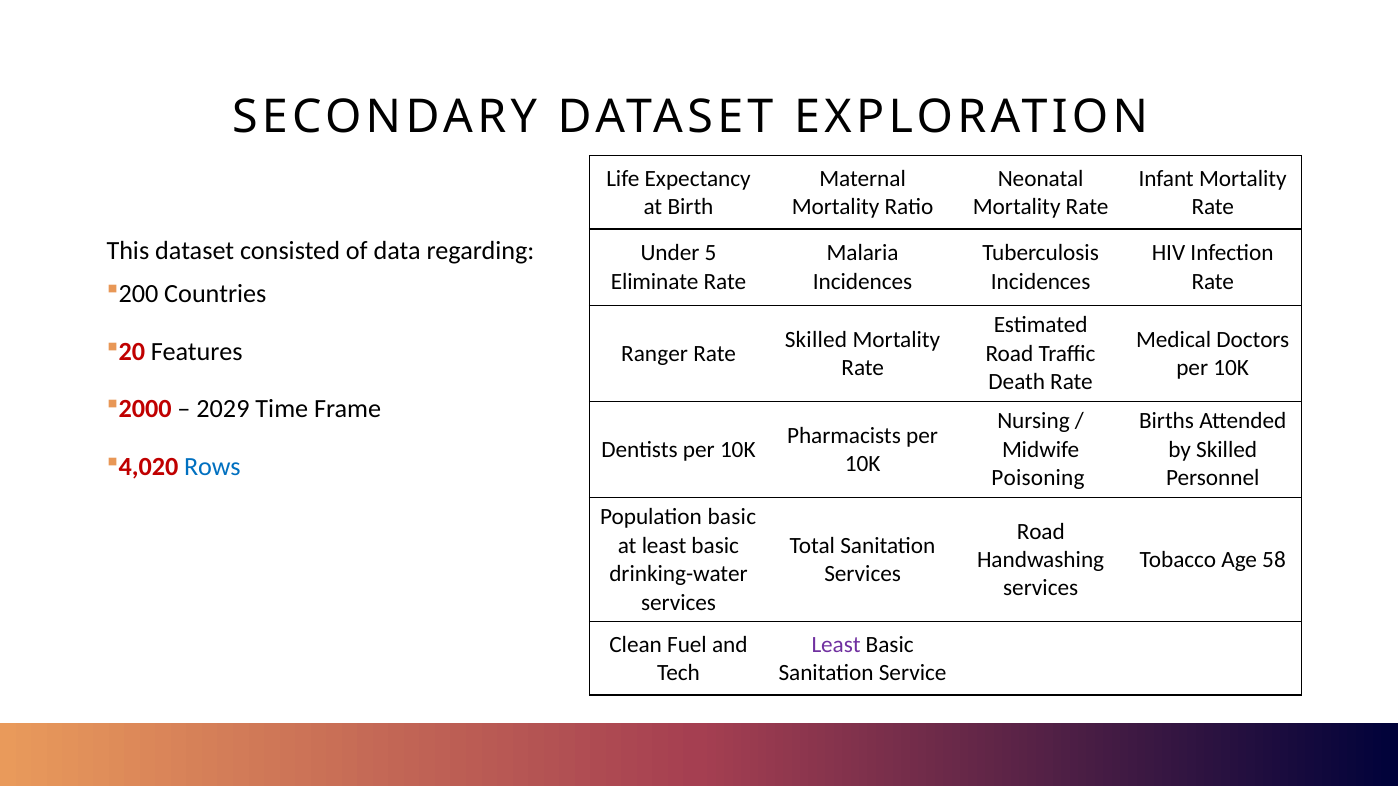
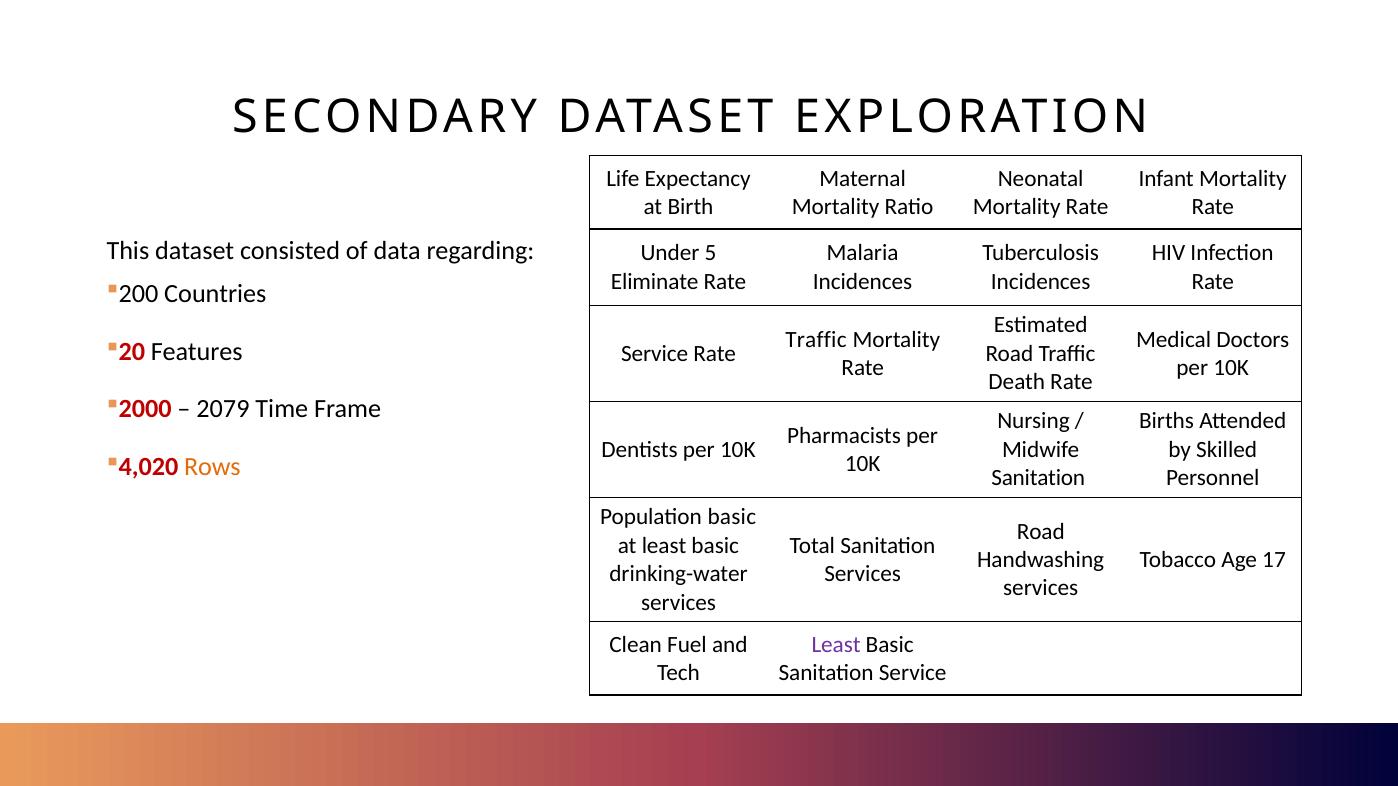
Skilled: Skilled -> Traffic (816, 340)
Ranger: Ranger -> Service (655, 354)
2029: 2029 -> 2079 (223, 409)
Rows colour: blue -> orange (212, 467)
Poisoning: Poisoning -> Sanitation (1038, 478)
58: 58 -> 17 (1274, 560)
